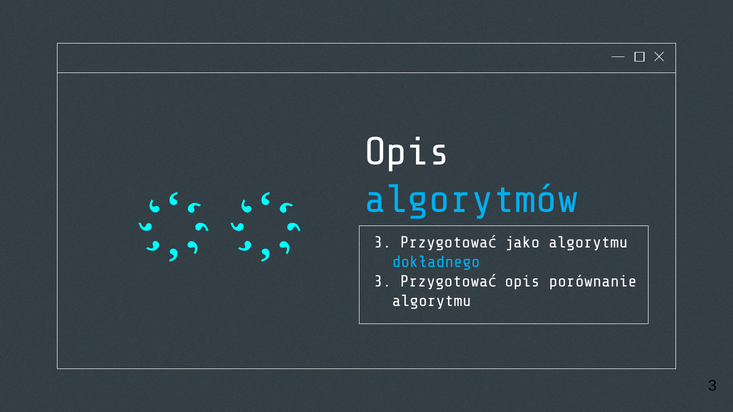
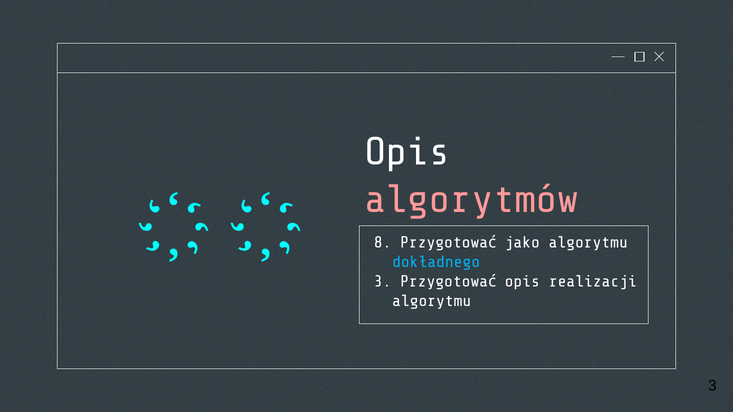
algorytmów colour: light blue -> pink (472, 200)
3: 3 -> 8 (383, 243)
porównanie: porównanie -> realizacji (593, 282)
